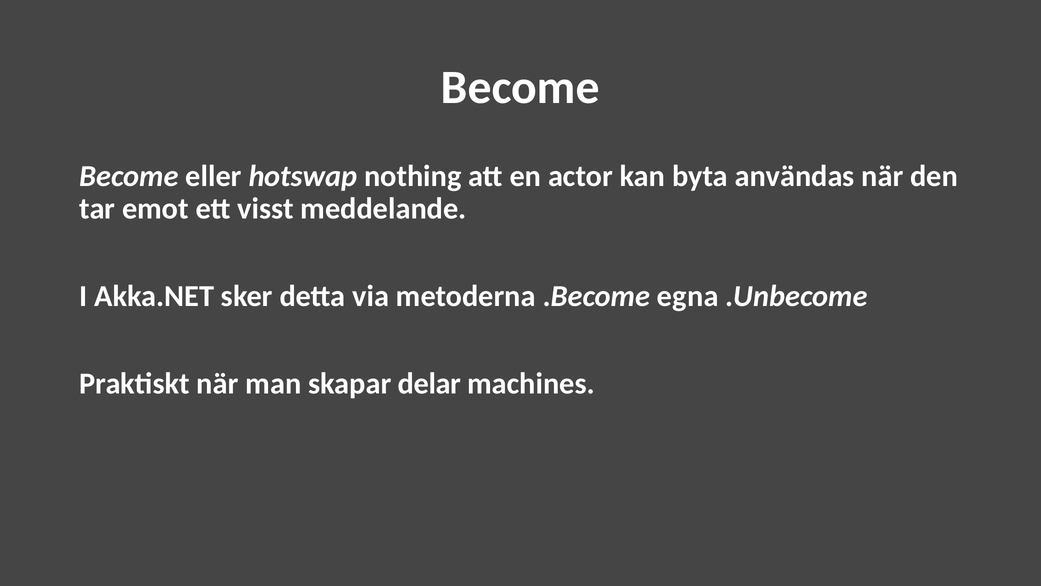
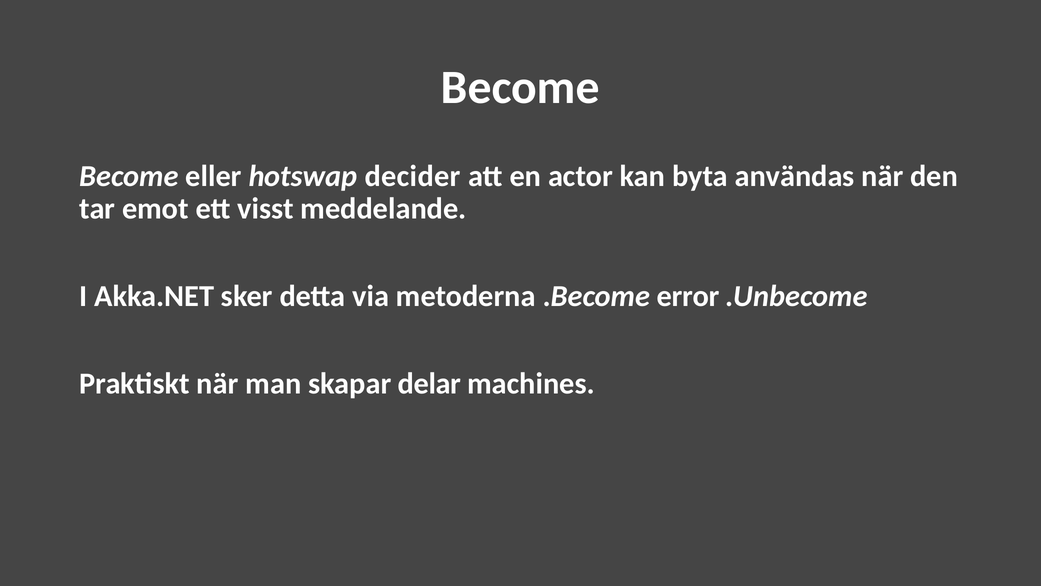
nothing: nothing -> decider (413, 176)
egna: egna -> error (688, 296)
